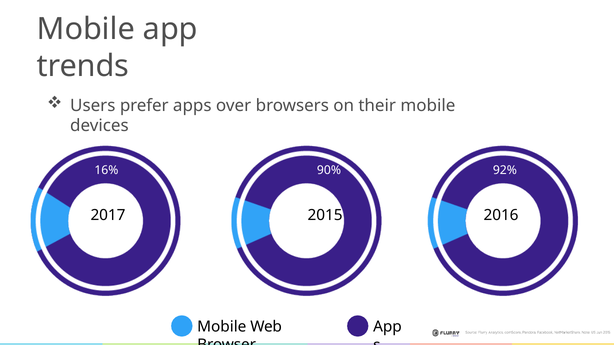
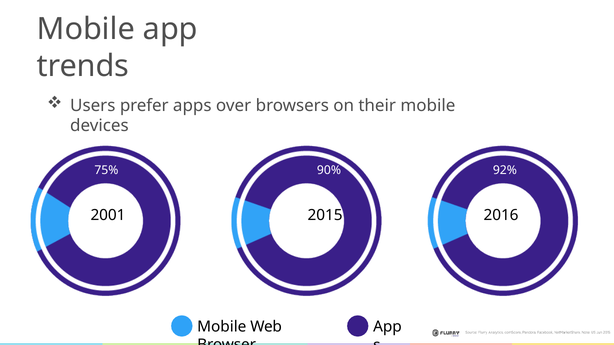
16%: 16% -> 75% (106, 171)
2017: 2017 -> 2001 (108, 215)
